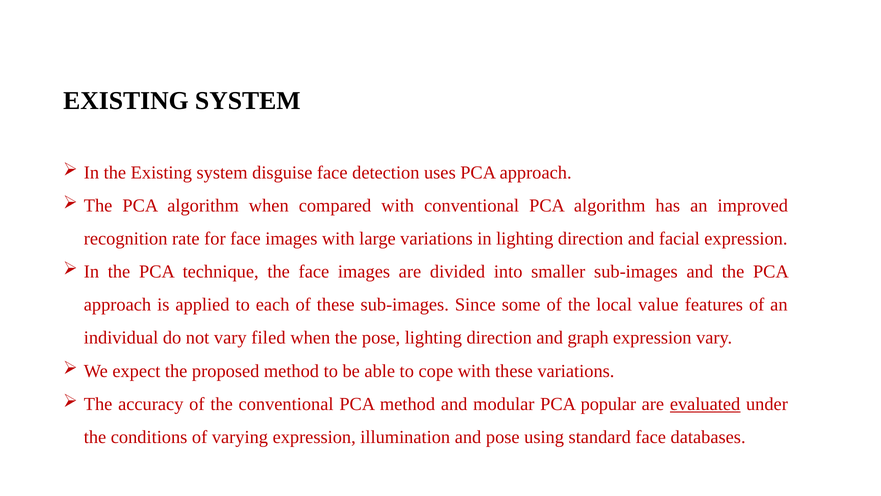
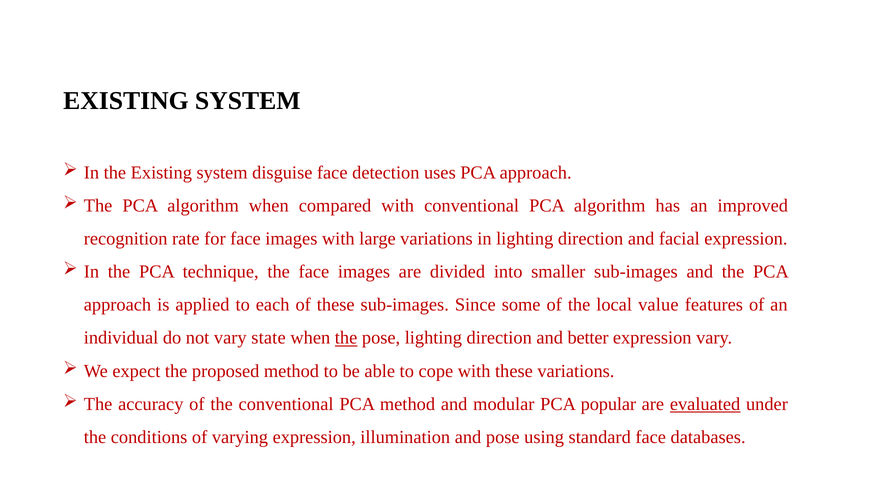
filed: filed -> state (268, 338)
the underline: none -> present (346, 338)
graph: graph -> better (588, 338)
